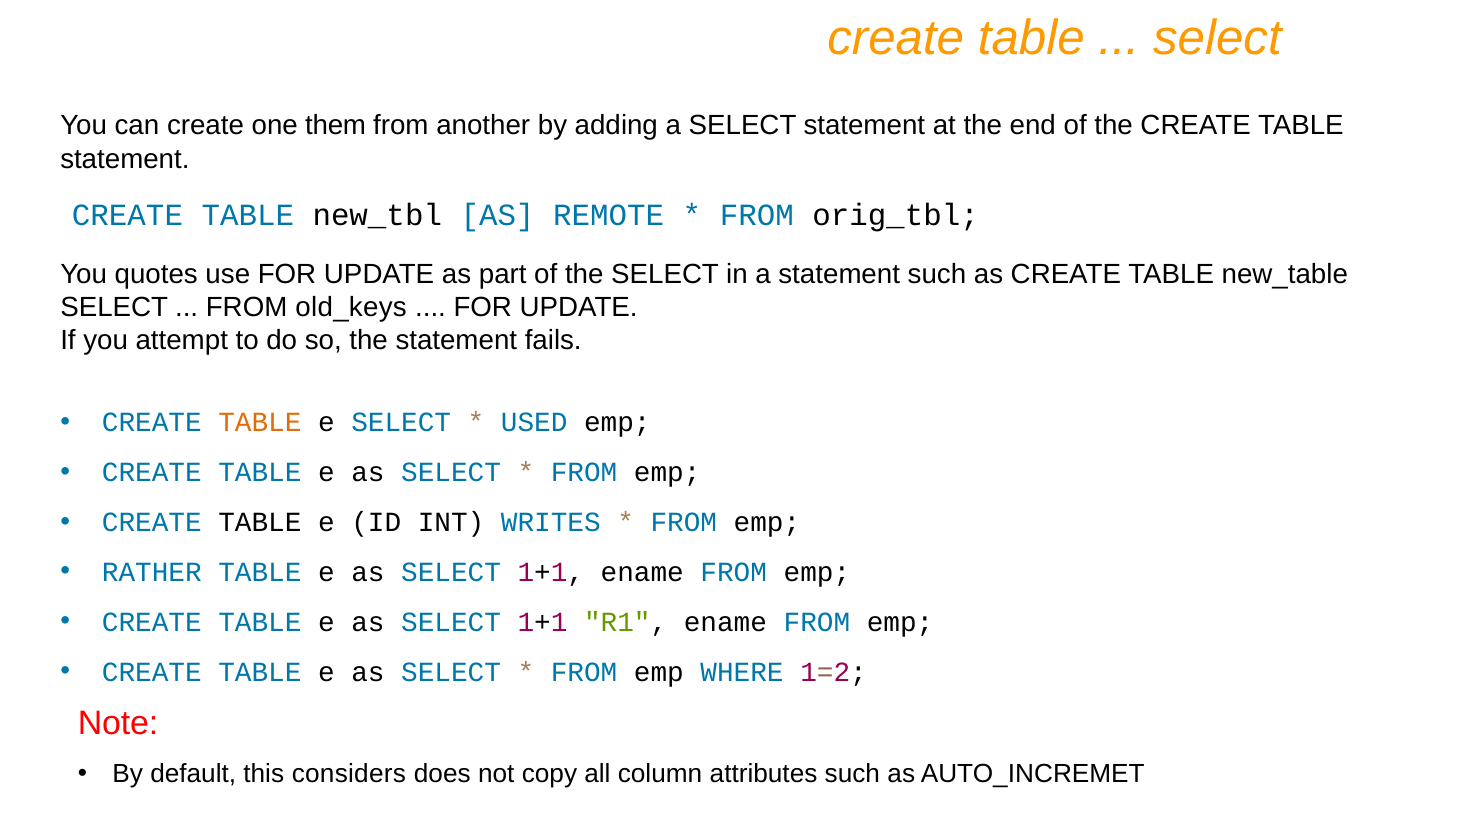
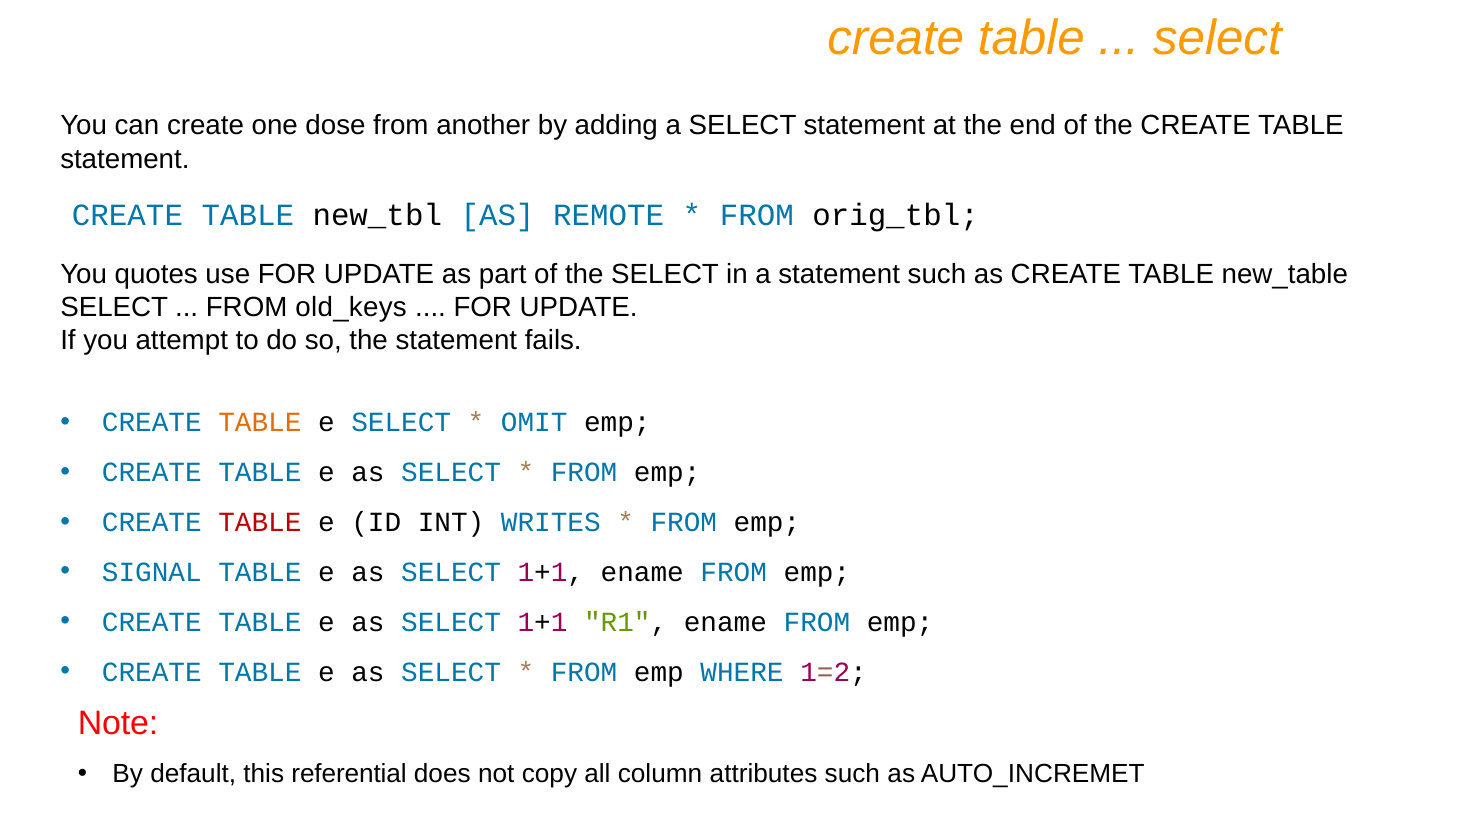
them: them -> dose (335, 126)
USED: USED -> OMIT (534, 422)
TABLE colour: black -> red (260, 522)
RATHER: RATHER -> SIGNAL (152, 572)
considers: considers -> referential (349, 773)
